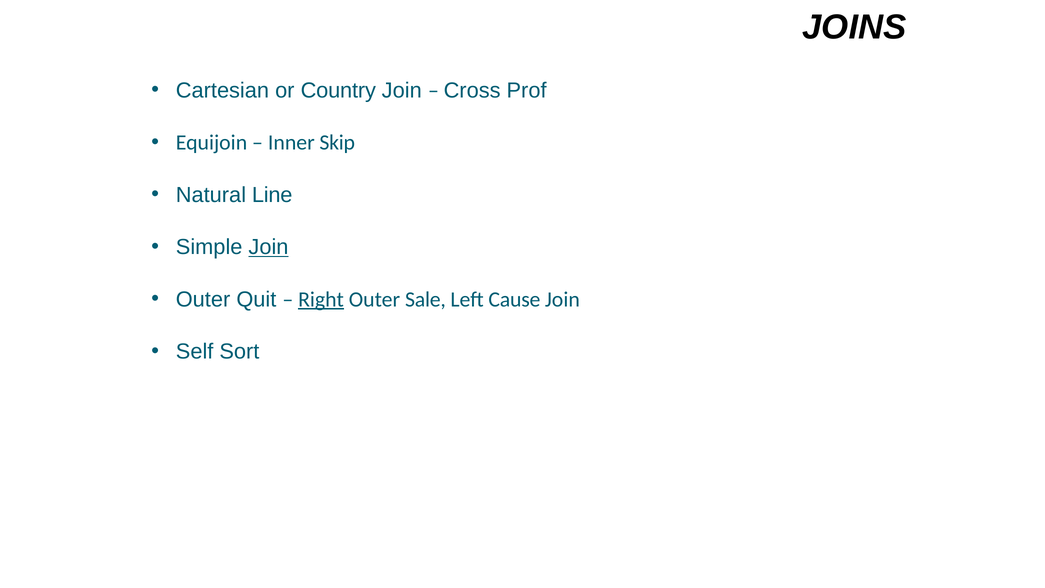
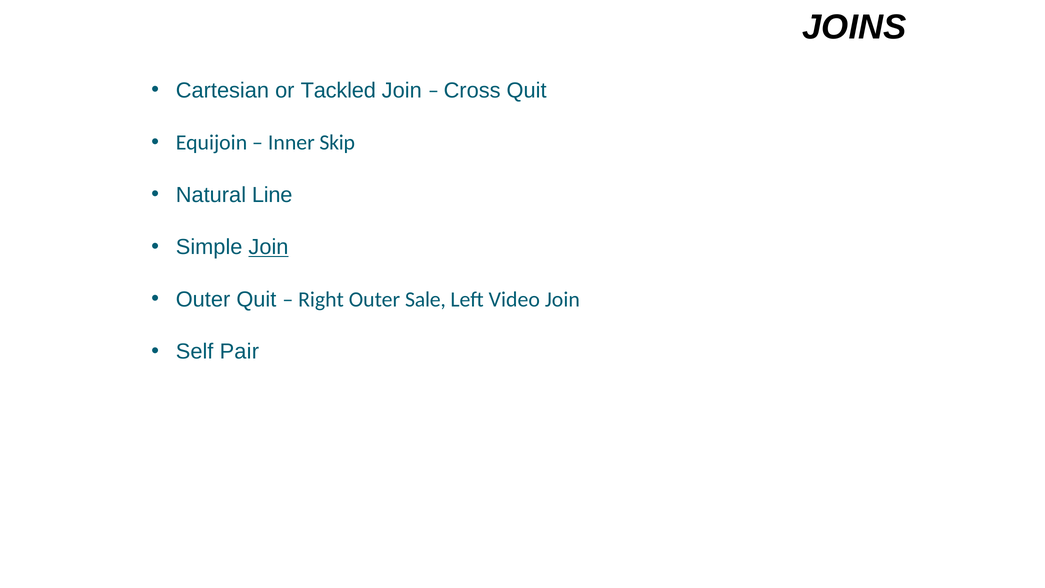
Country: Country -> Tackled (338, 90)
Cross Prof: Prof -> Quit (527, 90)
Right underline: present -> none (321, 299)
Cause: Cause -> Video (514, 299)
Sort: Sort -> Pair (239, 352)
